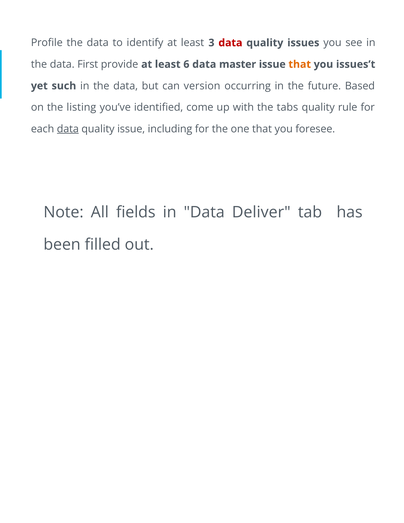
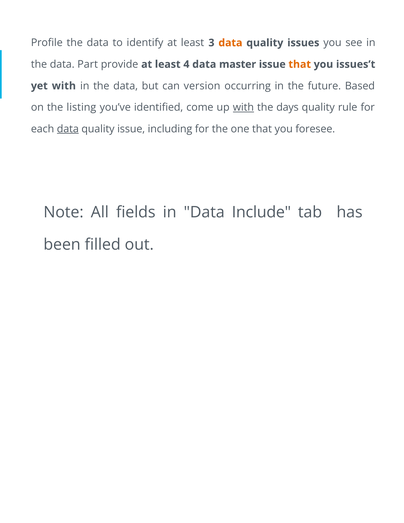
data colour: red -> orange (230, 43)
First: First -> Part (88, 64)
6: 6 -> 4 (186, 64)
yet such: such -> with (64, 86)
with underline: none -> present (243, 107)
tabs: tabs -> days (288, 107)
Deliver: Deliver -> Include (261, 212)
